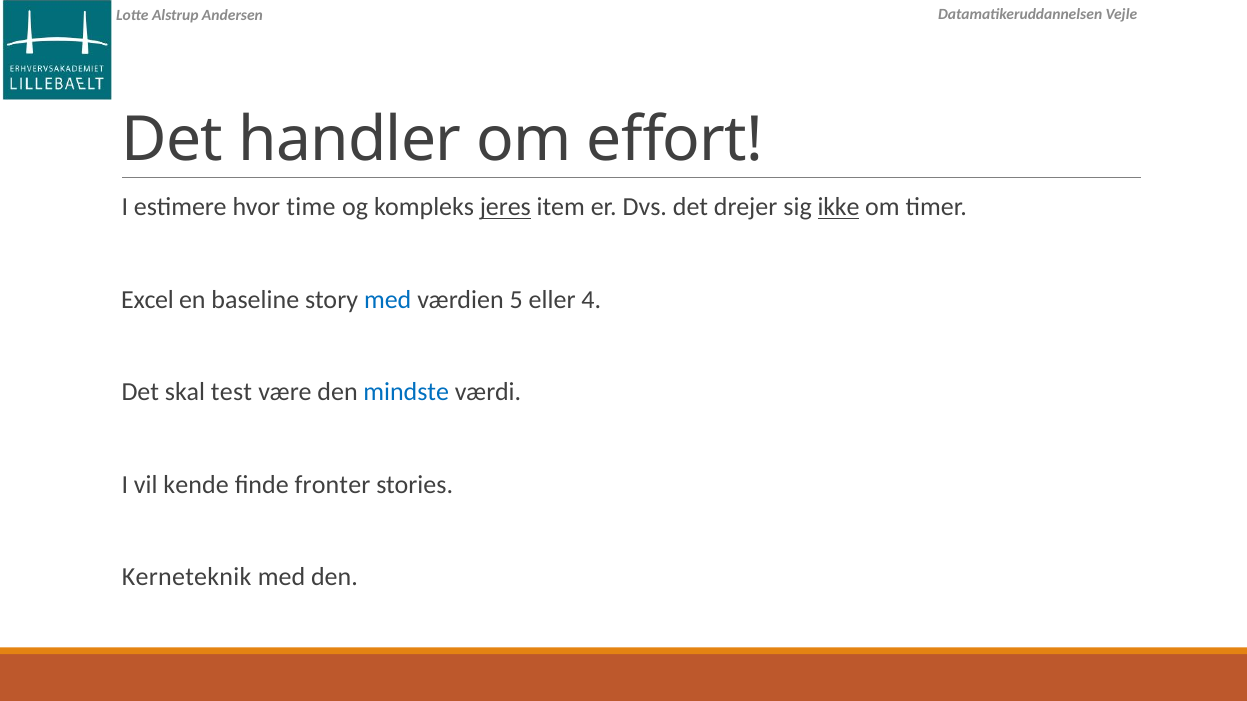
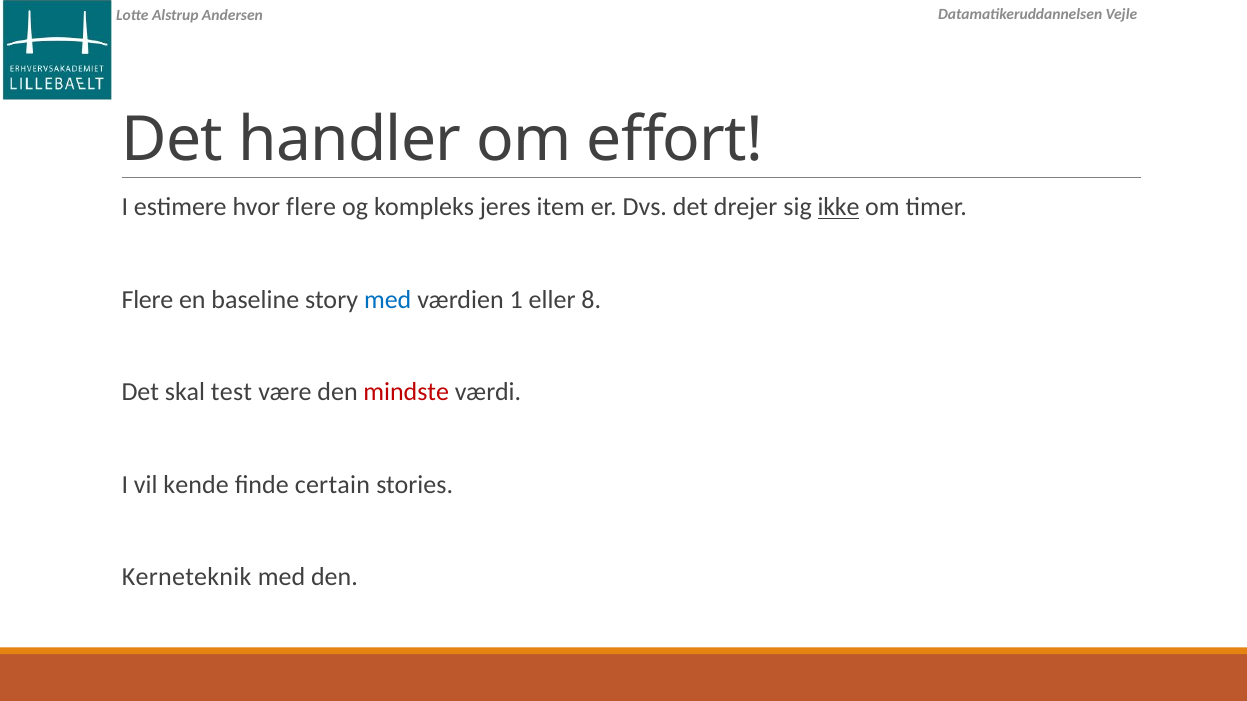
hvor time: time -> flere (311, 207)
jeres underline: present -> none (505, 207)
Excel: Excel -> Flere (147, 300)
5: 5 -> 1 (516, 300)
4: 4 -> 8 (591, 300)
mindste colour: blue -> red (406, 392)
fronter: fronter -> certain (332, 485)
